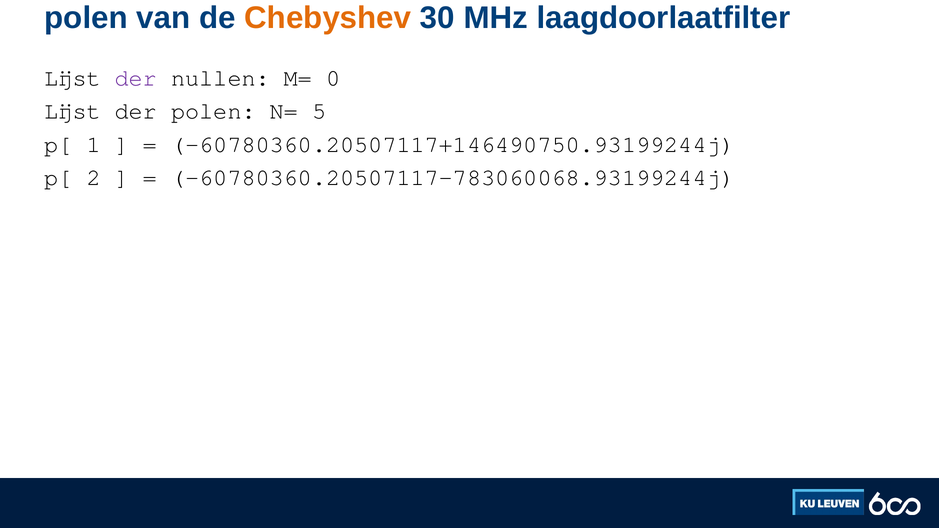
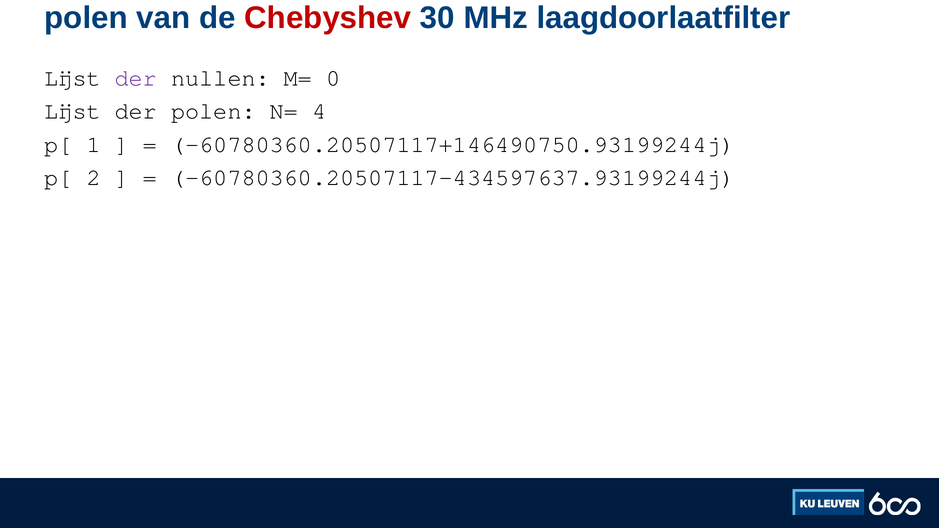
Chebyshev colour: orange -> red (328, 18)
5: 5 -> 4 (319, 111)
-60780360.20507117-783060068.93199244j: -60780360.20507117-783060068.93199244j -> -60780360.20507117-434597637.93199244j (453, 178)
